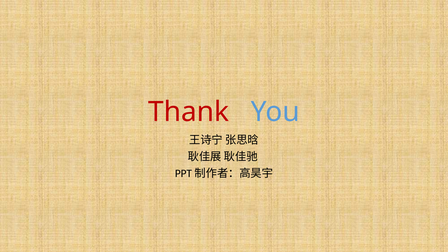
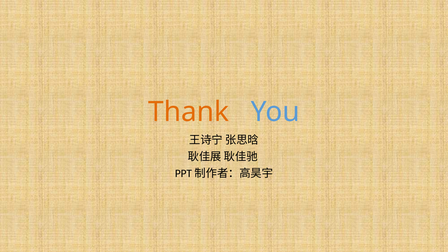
Thank colour: red -> orange (189, 112)
